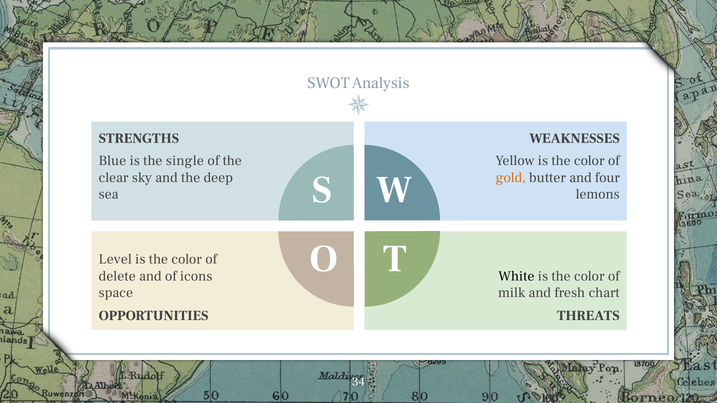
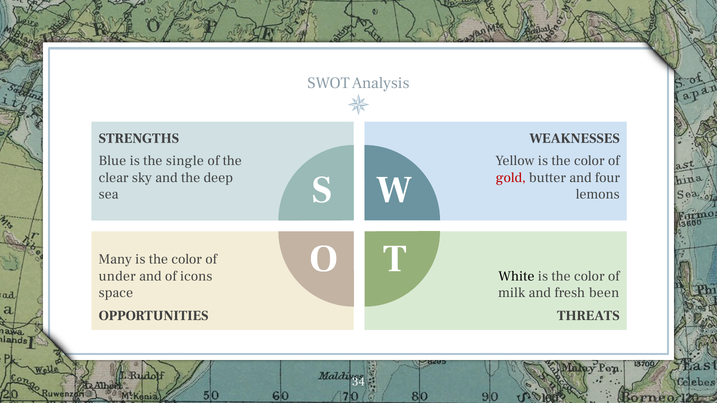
gold colour: orange -> red (511, 178)
Level: Level -> Many (115, 260)
delete: delete -> under (117, 276)
chart: chart -> been (604, 293)
